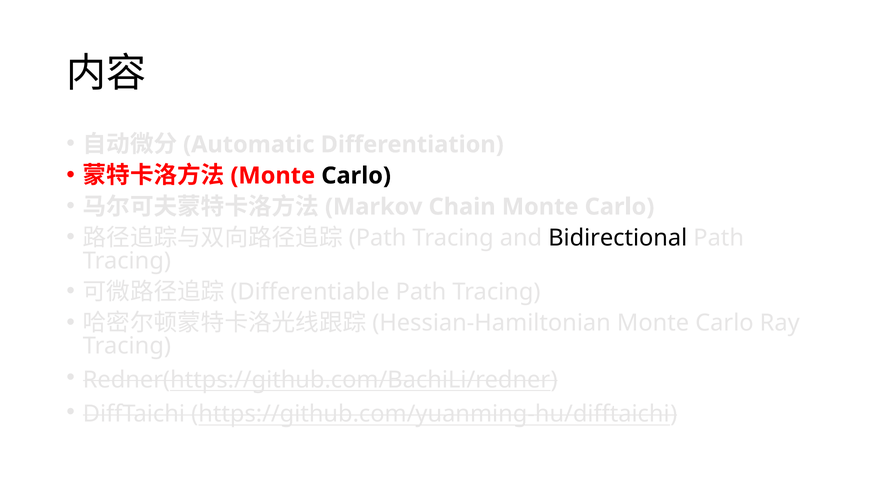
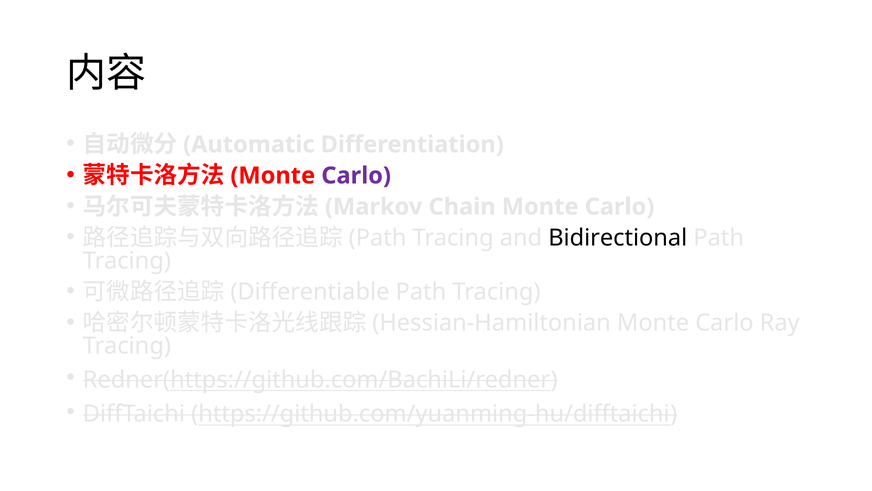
Carlo colour: black -> purple (356, 176)
